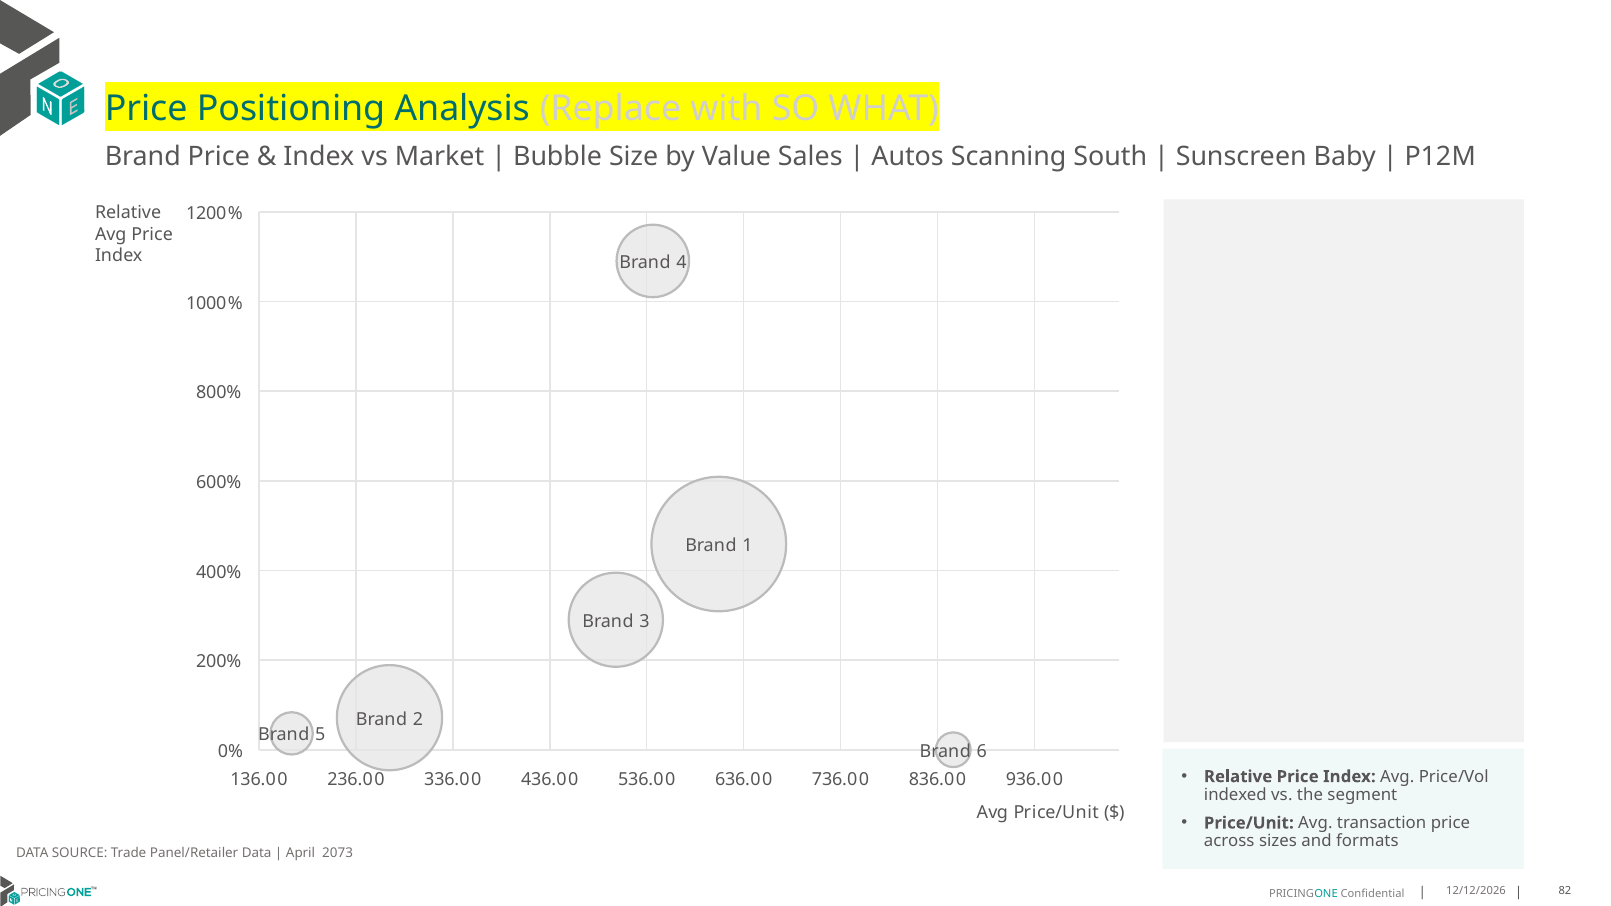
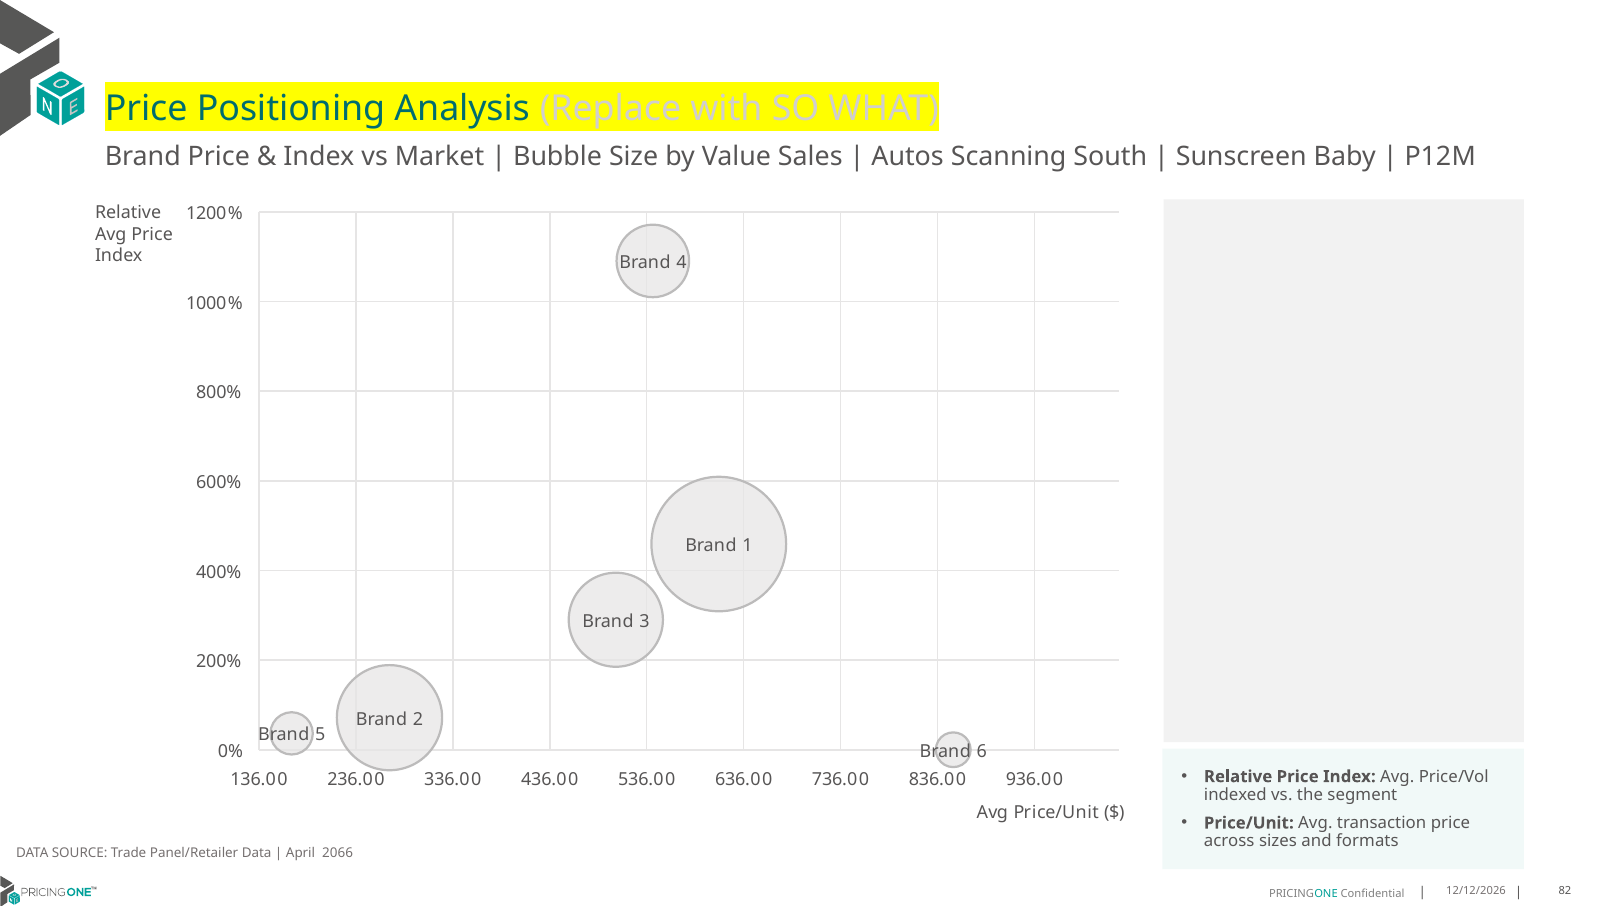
2073: 2073 -> 2066 (338, 854)
